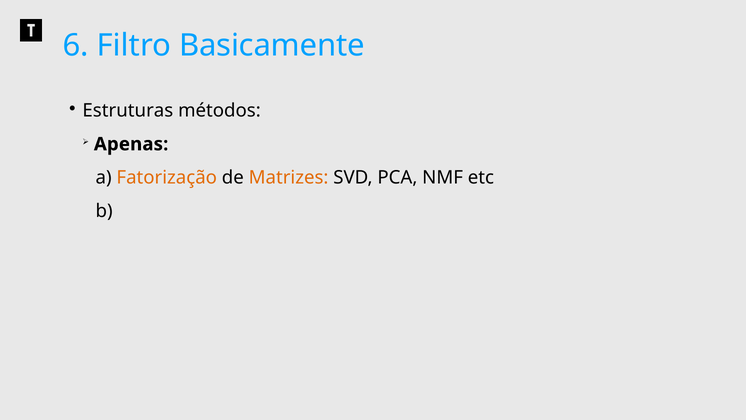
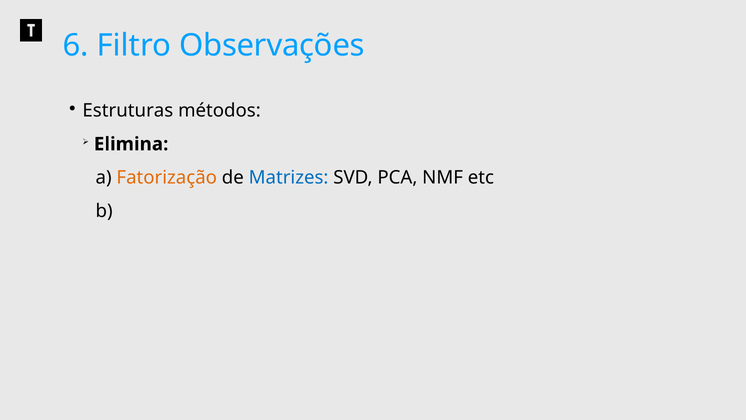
Basicamente: Basicamente -> Observações (272, 46)
Apenas: Apenas -> Elimina (131, 144)
Matrizes colour: orange -> blue (289, 178)
